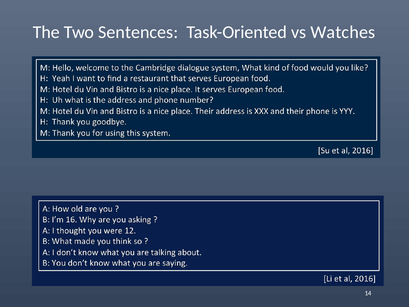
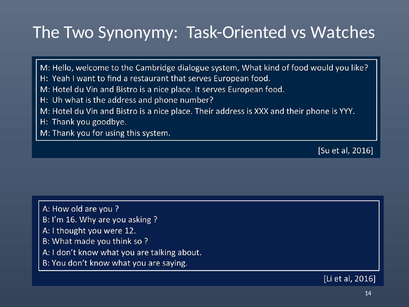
Sentences: Sentences -> Synonymy (138, 32)
